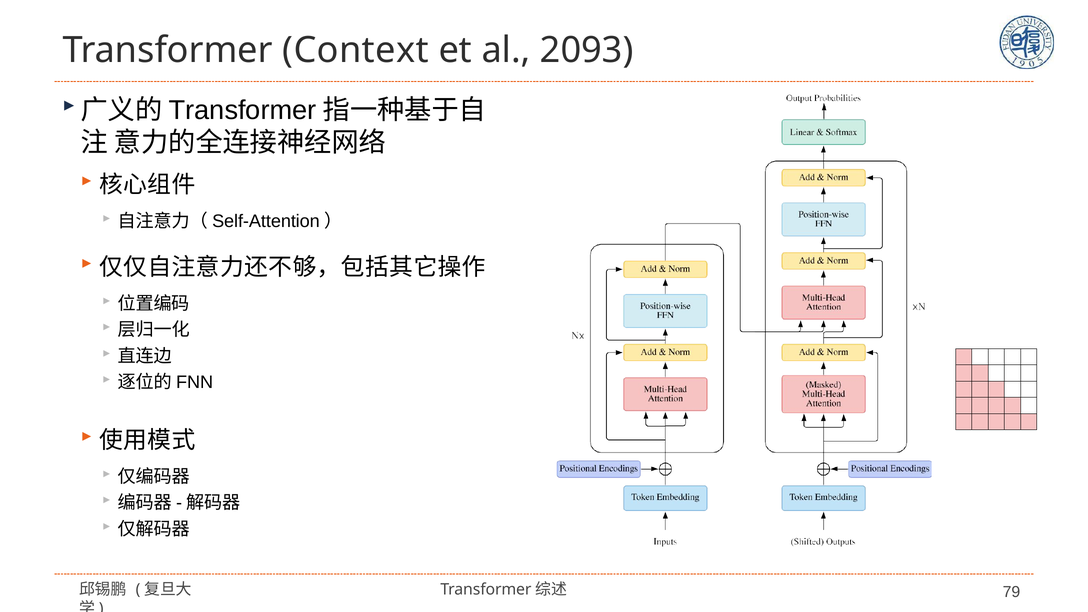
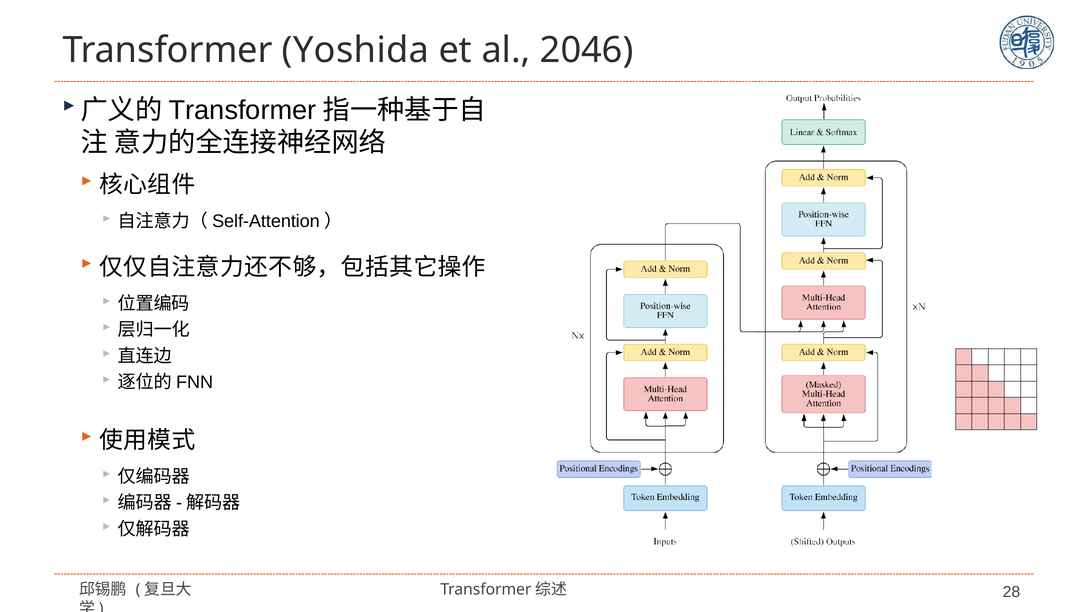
Context: Context -> Yoshida (356, 50)
2093: 2093 -> 2046 (587, 50)
79: 79 -> 28 (1011, 592)
